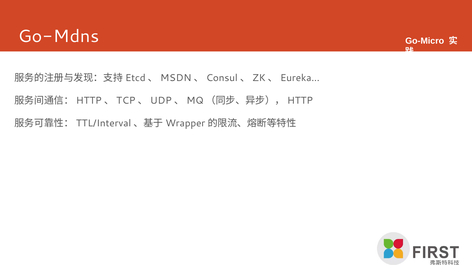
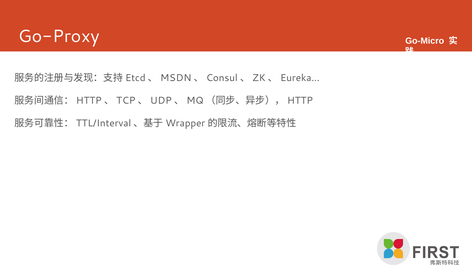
Go-Mdns: Go-Mdns -> Go-Proxy (59, 36)
